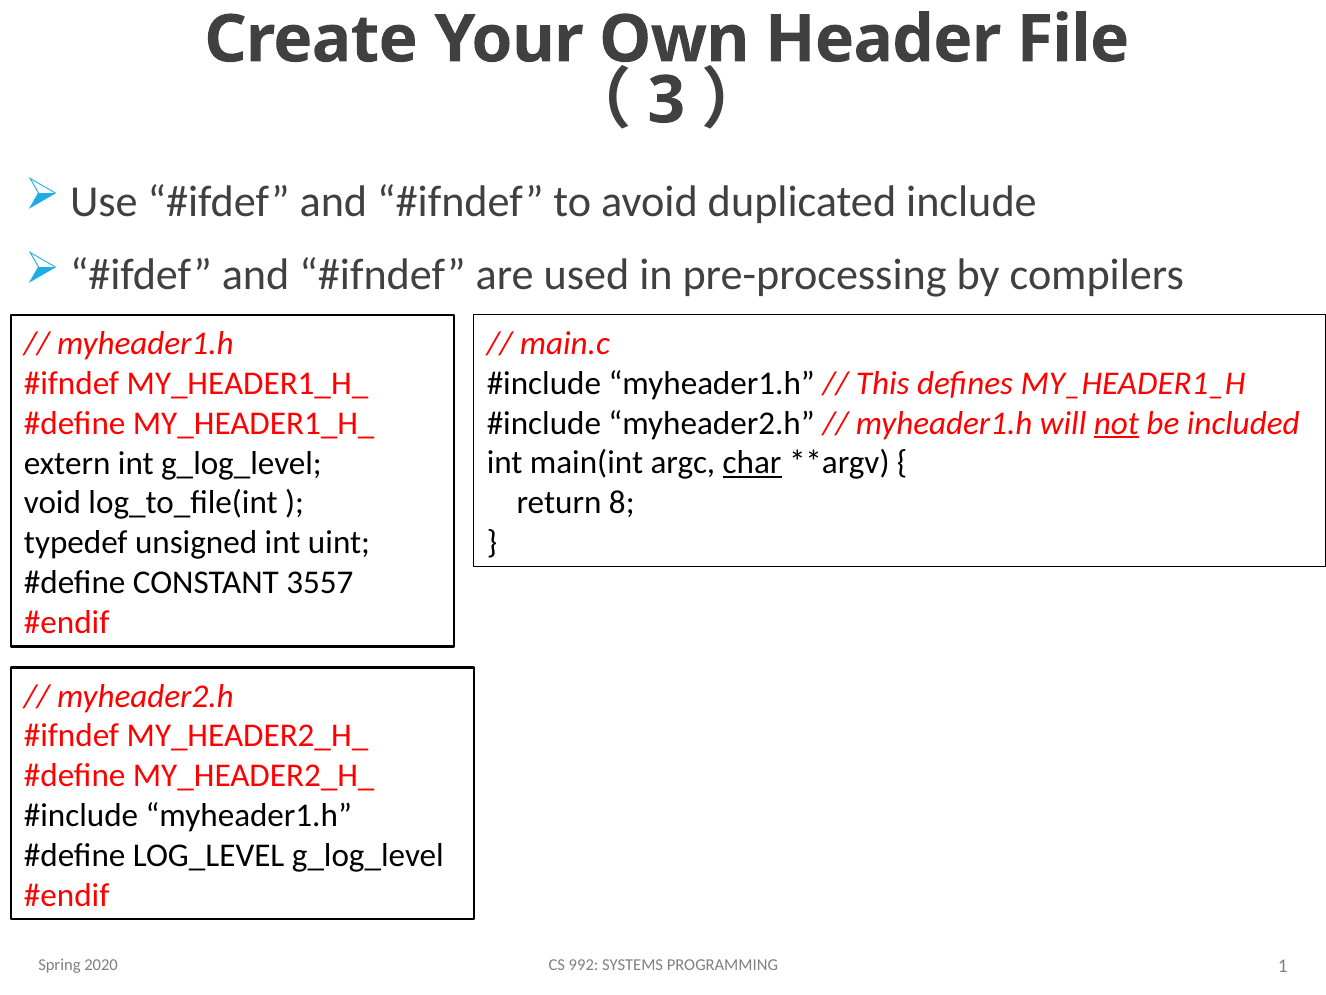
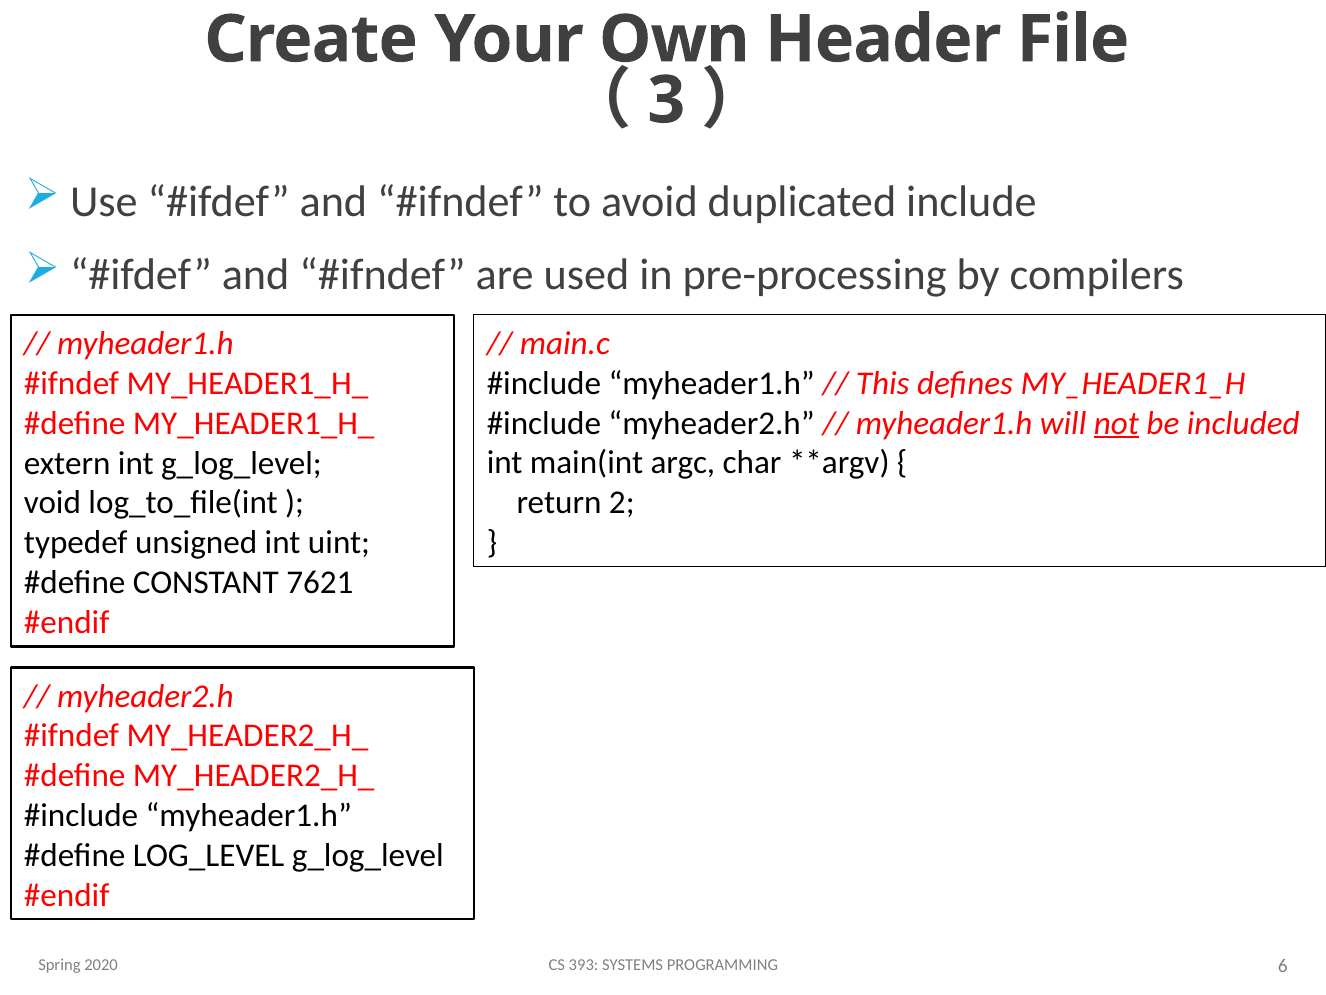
char underline: present -> none (752, 463)
8: 8 -> 2 (622, 503)
3557: 3557 -> 7621 (320, 582)
992: 992 -> 393 (584, 964)
1: 1 -> 6 (1283, 965)
